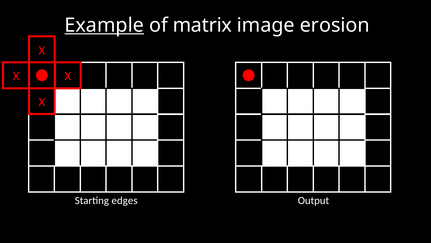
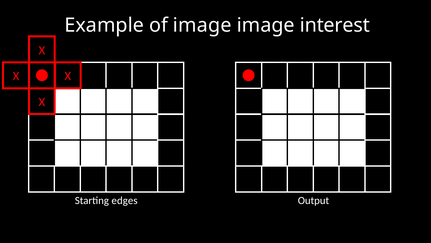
Example underline: present -> none (104, 25)
of matrix: matrix -> image (202, 25)
erosion: erosion -> interest (335, 25)
